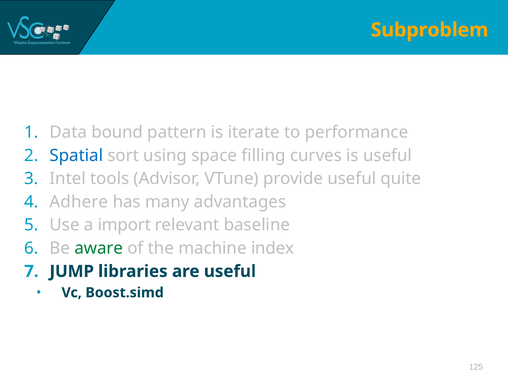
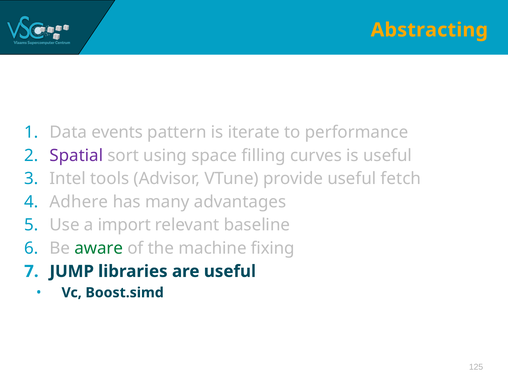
Subproblem: Subproblem -> Abstracting (429, 30)
bound: bound -> events (117, 132)
Spatial colour: blue -> purple (76, 156)
quite: quite -> fetch (401, 179)
index: index -> fixing (273, 248)
